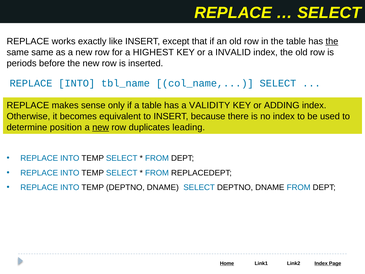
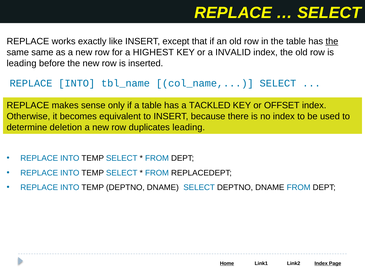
periods: periods -> leading (22, 63)
VALIDITY: VALIDITY -> TACKLED (210, 105)
ADDING: ADDING -> OFFSET (282, 105)
position: position -> deletion (66, 127)
new underline: present -> none (101, 127)
